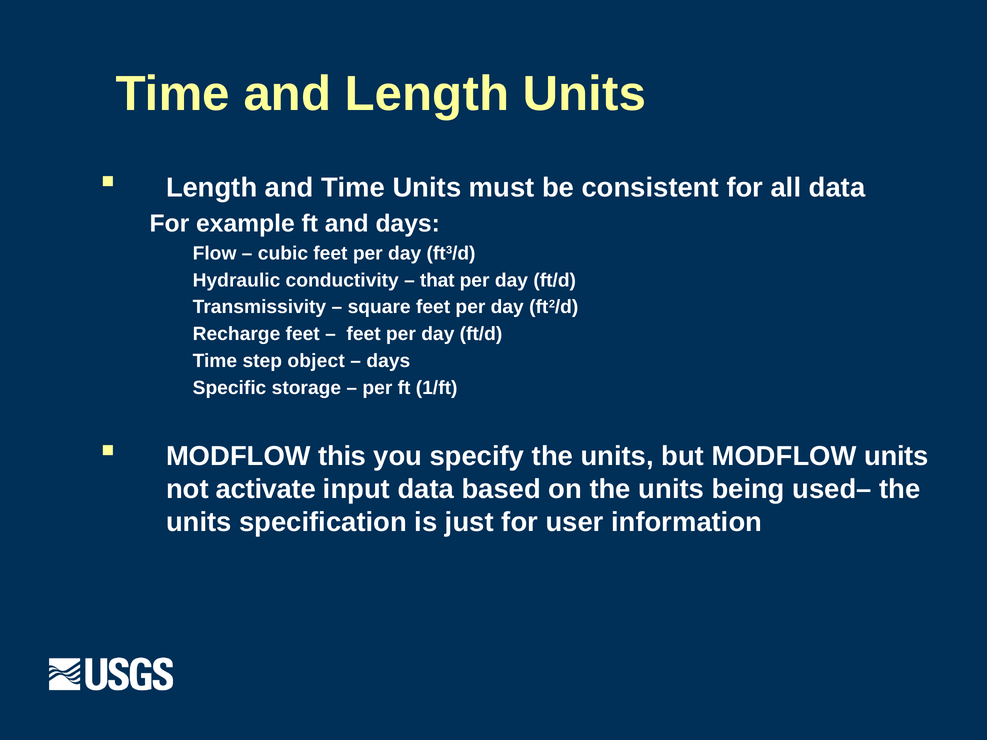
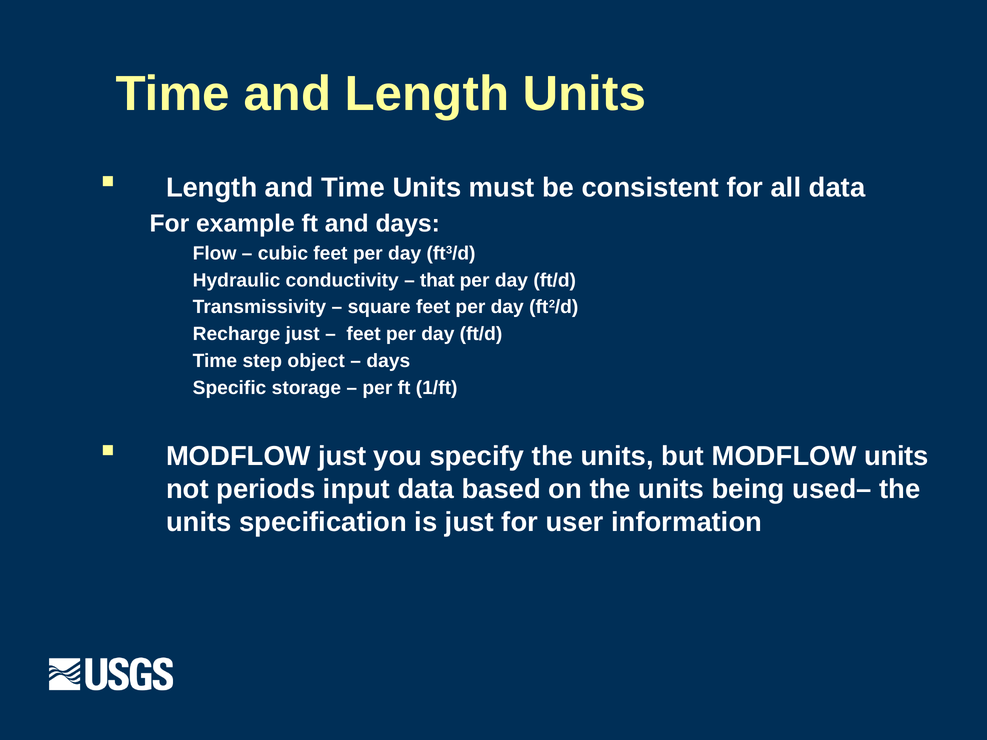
Recharge feet: feet -> just (303, 334)
MODFLOW this: this -> just (342, 456)
activate: activate -> periods (266, 489)
